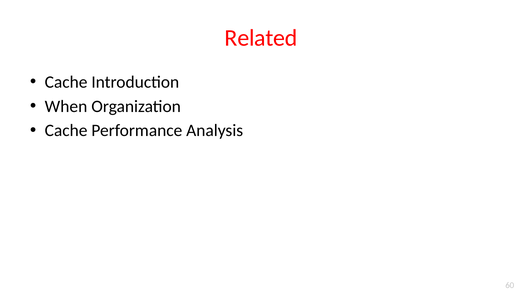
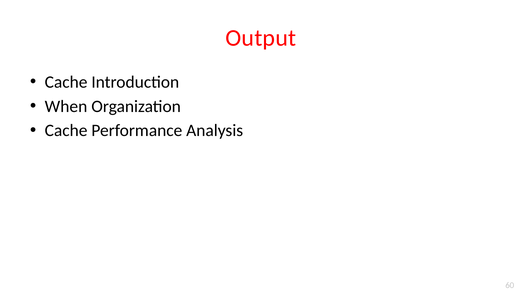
Related: Related -> Output (261, 38)
